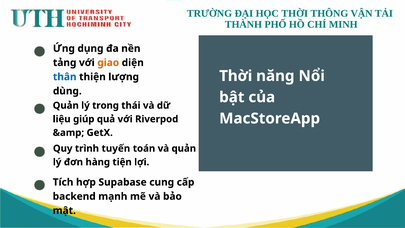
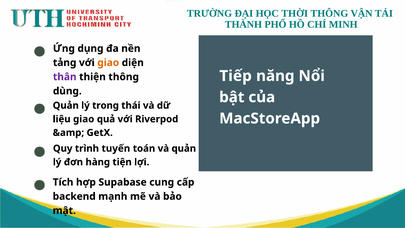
Thời: Thời -> Tiếp (236, 76)
thân colour: blue -> purple (65, 77)
thiện lượng: lượng -> thông (124, 77)
liệu giúp: giúp -> giao (84, 119)
